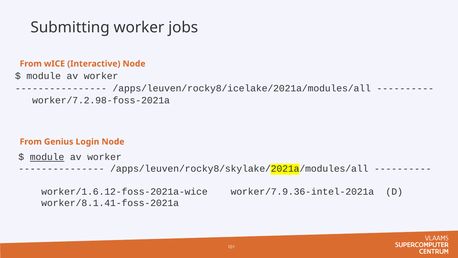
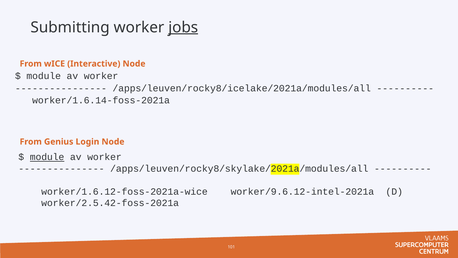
jobs underline: none -> present (183, 27)
worker/7.2.98-foss-2021a: worker/7.2.98-foss-2021a -> worker/1.6.14-foss-2021a (101, 100)
worker/7.9.36-intel-2021a: worker/7.9.36-intel-2021a -> worker/9.6.12-intel-2021a (302, 191)
worker/8.1.41-foss-2021a: worker/8.1.41-foss-2021a -> worker/2.5.42-foss-2021a (110, 203)
